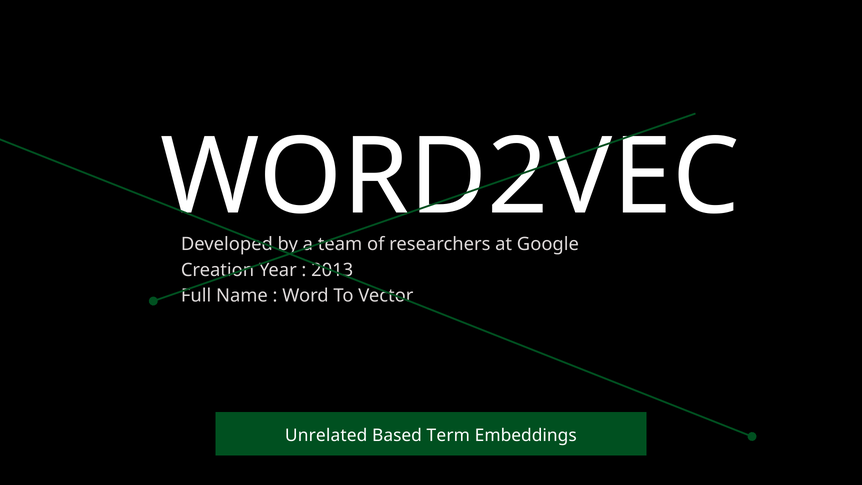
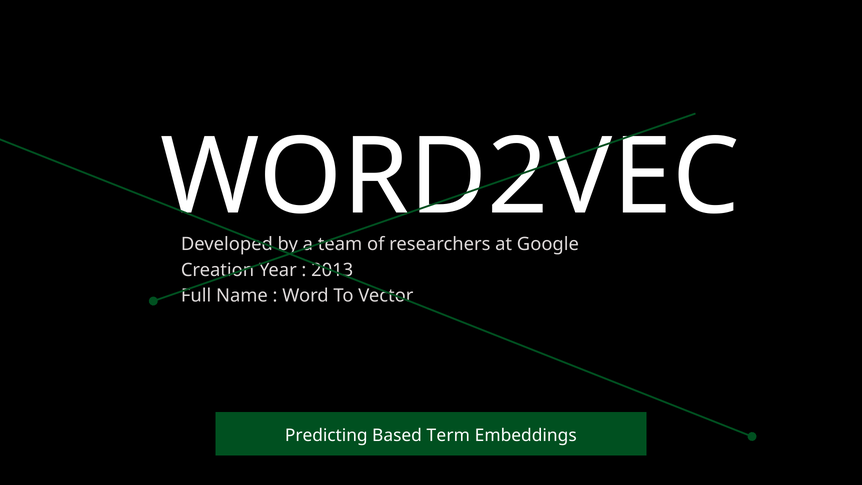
Unrelated: Unrelated -> Predicting (326, 436)
